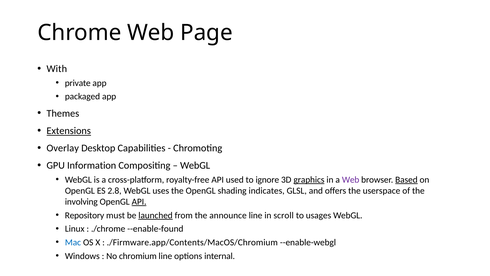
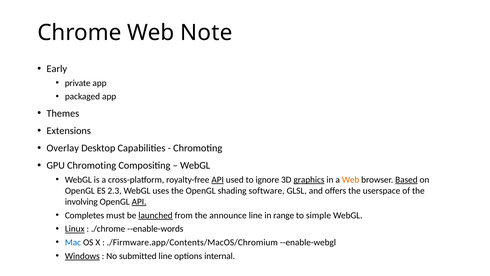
Page: Page -> Note (206, 33)
With: With -> Early (57, 69)
Extensions underline: present -> none (69, 131)
GPU Information: Information -> Chromoting (92, 165)
API underline: none -> present (218, 179)
Web colour: purple -> orange (351, 179)
2.8: 2.8 -> 2.3 (115, 190)
indicates: indicates -> software (267, 190)
Repository: Repository -> Completes (85, 215)
scroll: scroll -> range (284, 215)
usages: usages -> simple (319, 215)
Linux underline: none -> present (75, 229)
--enable-found: --enable-found -> --enable-words (155, 229)
Windows underline: none -> present (82, 256)
chromium: chromium -> submitted (138, 256)
